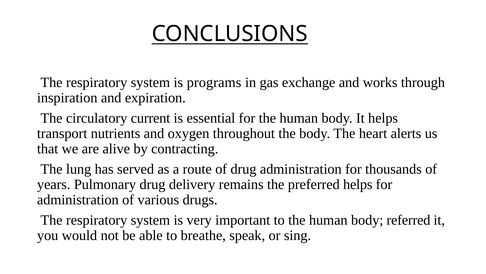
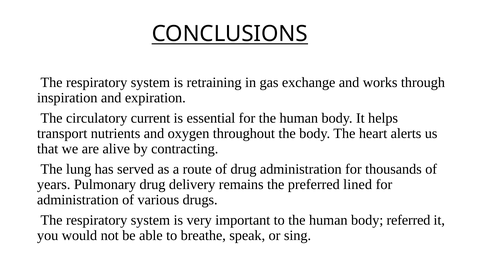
programs: programs -> retraining (214, 82)
preferred helps: helps -> lined (358, 184)
